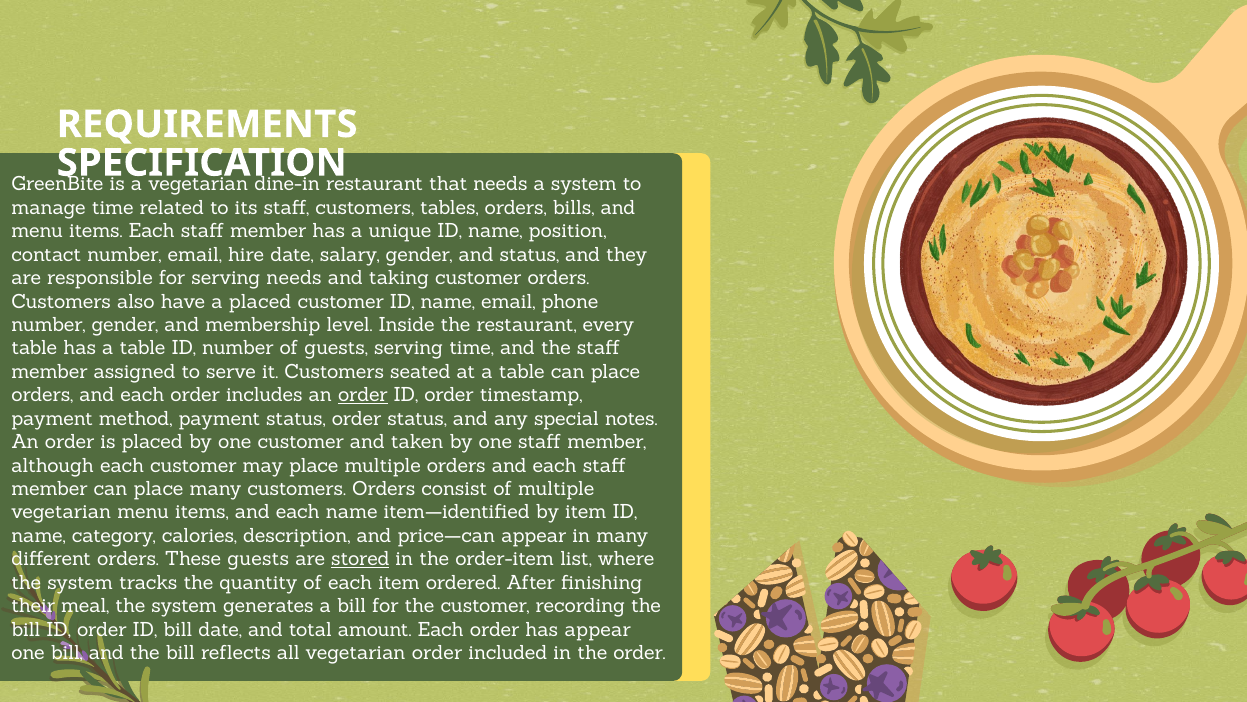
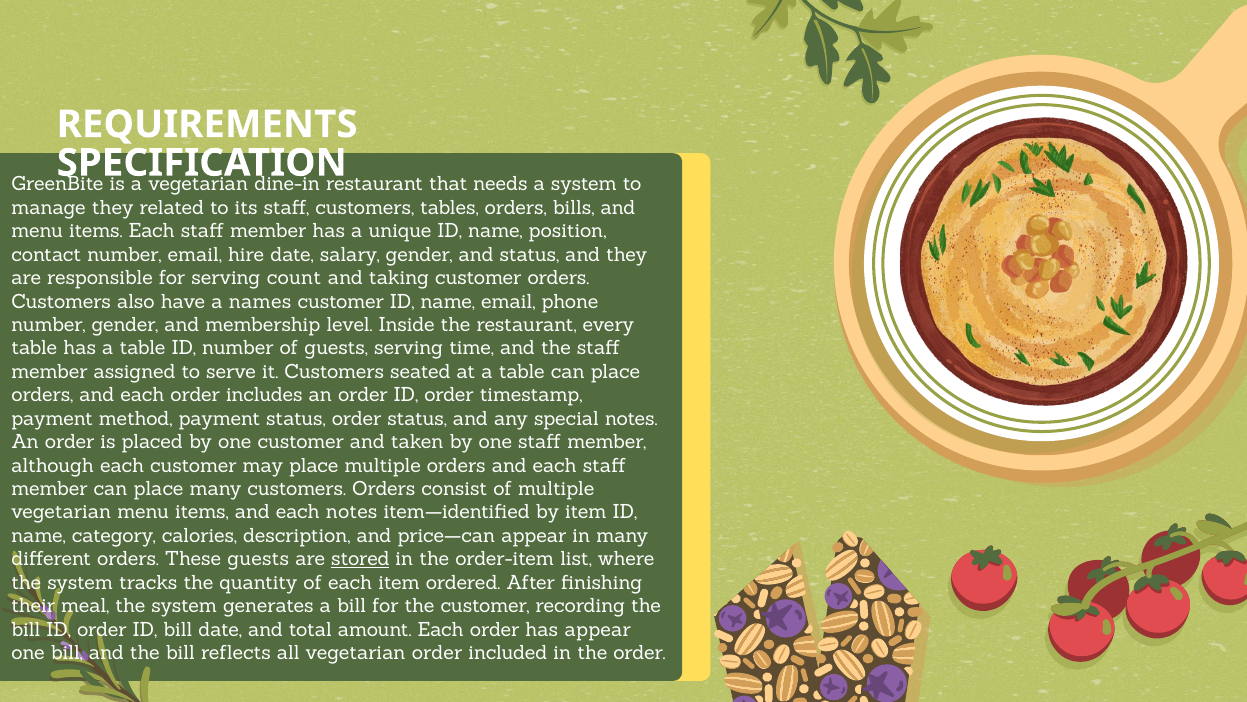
manage time: time -> they (113, 208)
serving needs: needs -> count (294, 278)
a placed: placed -> names (260, 301)
order underline: present -> none (363, 395)
each name: name -> notes (352, 512)
